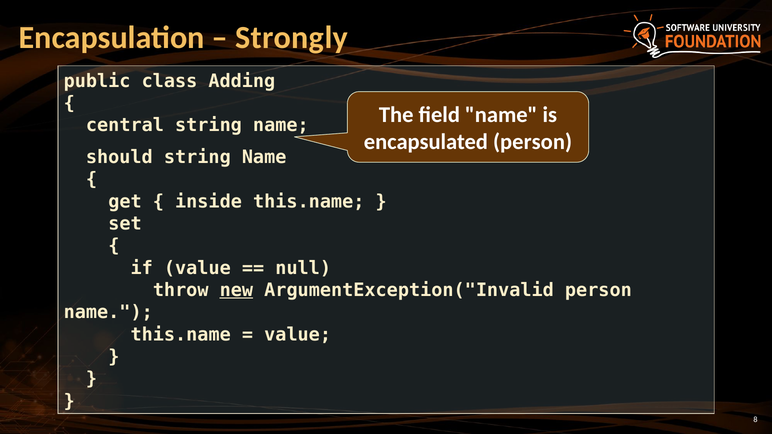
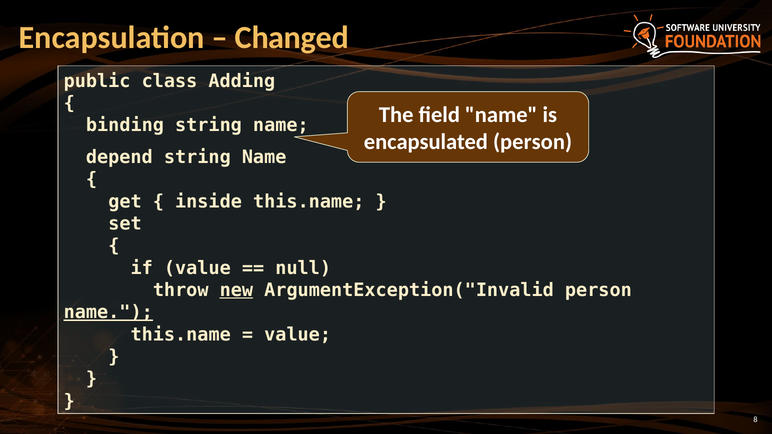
Strongly: Strongly -> Changed (292, 38)
central: central -> binding (125, 125)
should: should -> depend (119, 157)
name underline: none -> present (108, 313)
